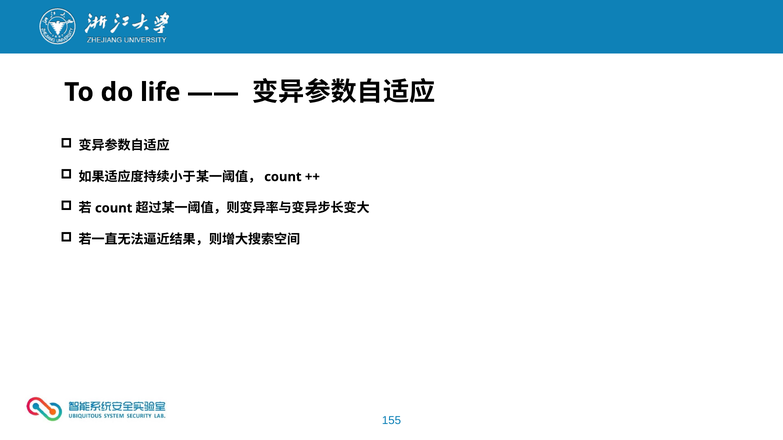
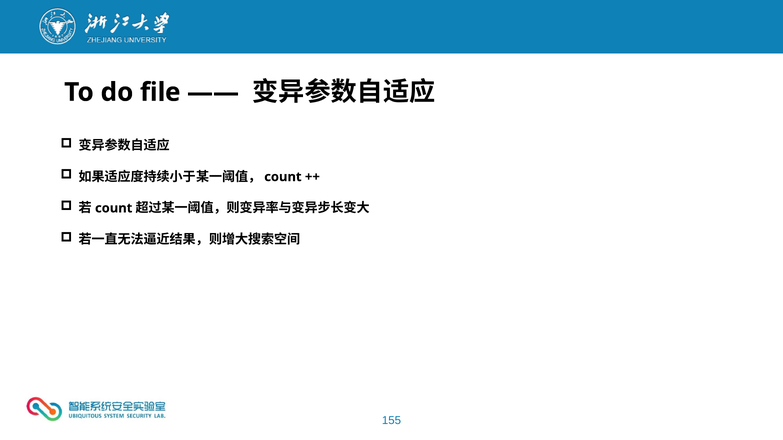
life: life -> file (160, 92)
